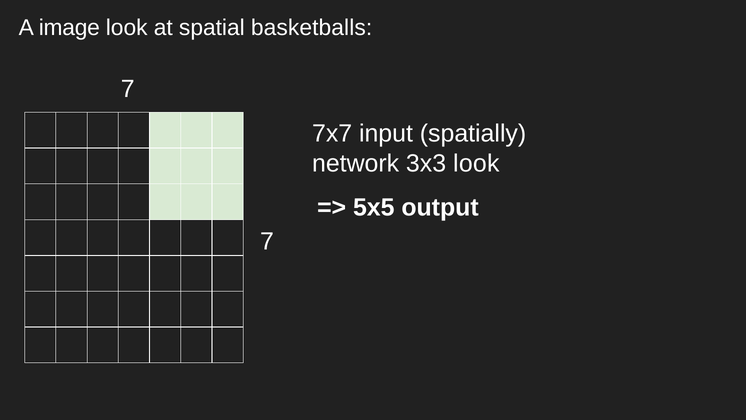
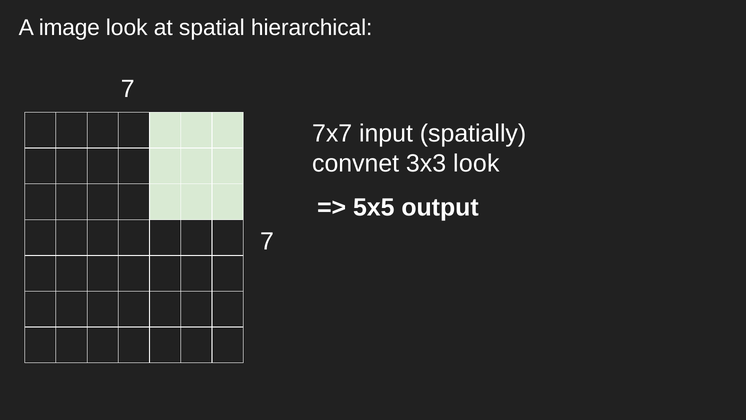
basketballs: basketballs -> hierarchical (312, 28)
network: network -> convnet (356, 163)
